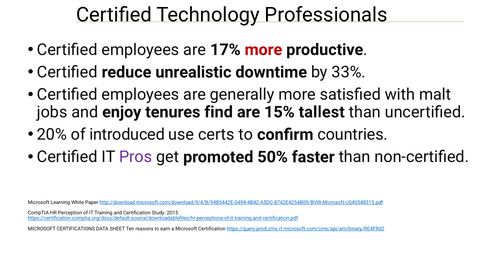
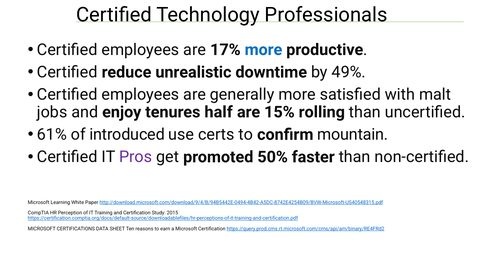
more colour: red -> blue (263, 50)
33%: 33% -> 49% (349, 72)
find: find -> half (219, 112)
tallest: tallest -> rolling (322, 112)
20%: 20% -> 61% (52, 135)
countries: countries -> mountain (353, 135)
